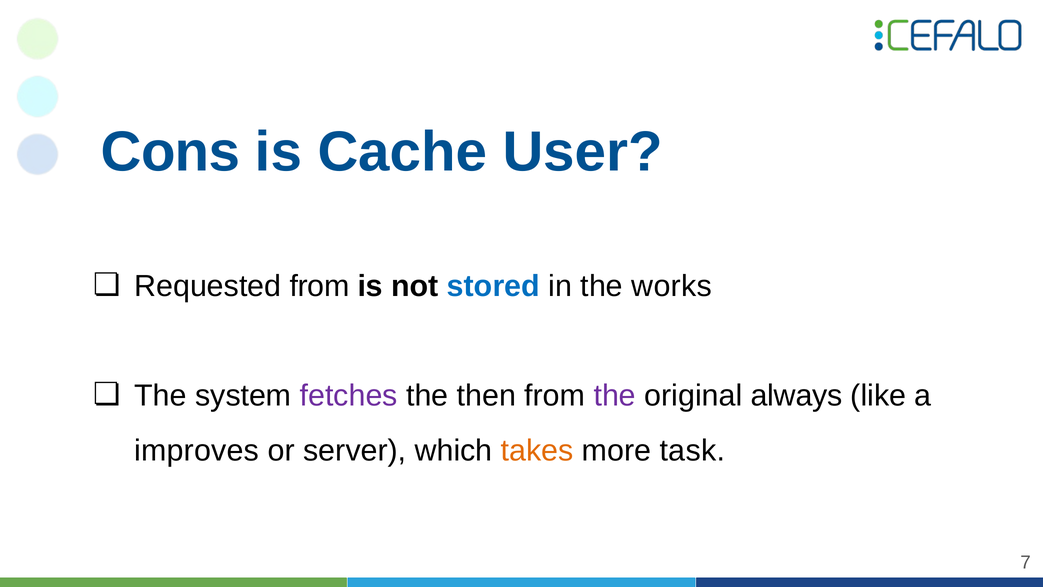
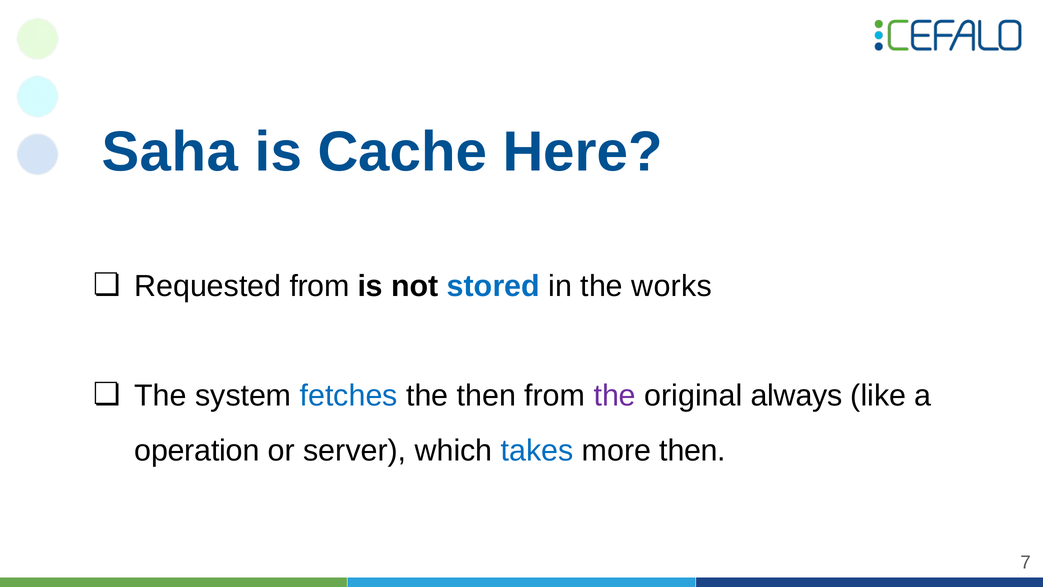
Cons: Cons -> Saha (170, 152)
User: User -> Here (583, 152)
fetches colour: purple -> blue (349, 396)
improves: improves -> operation (197, 450)
takes colour: orange -> blue (537, 450)
more task: task -> then (693, 450)
